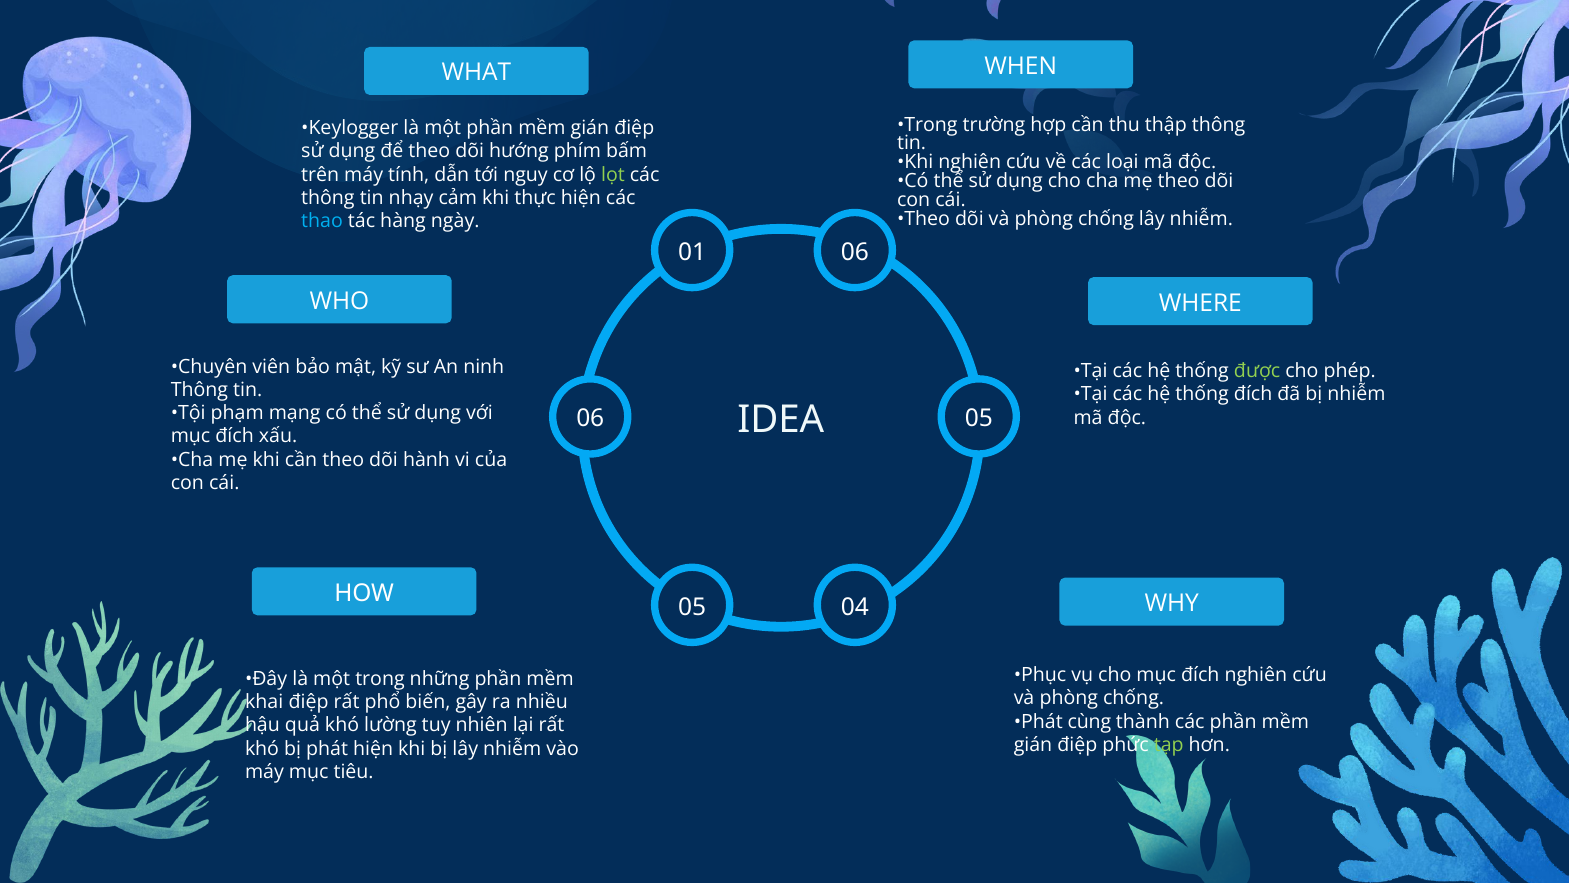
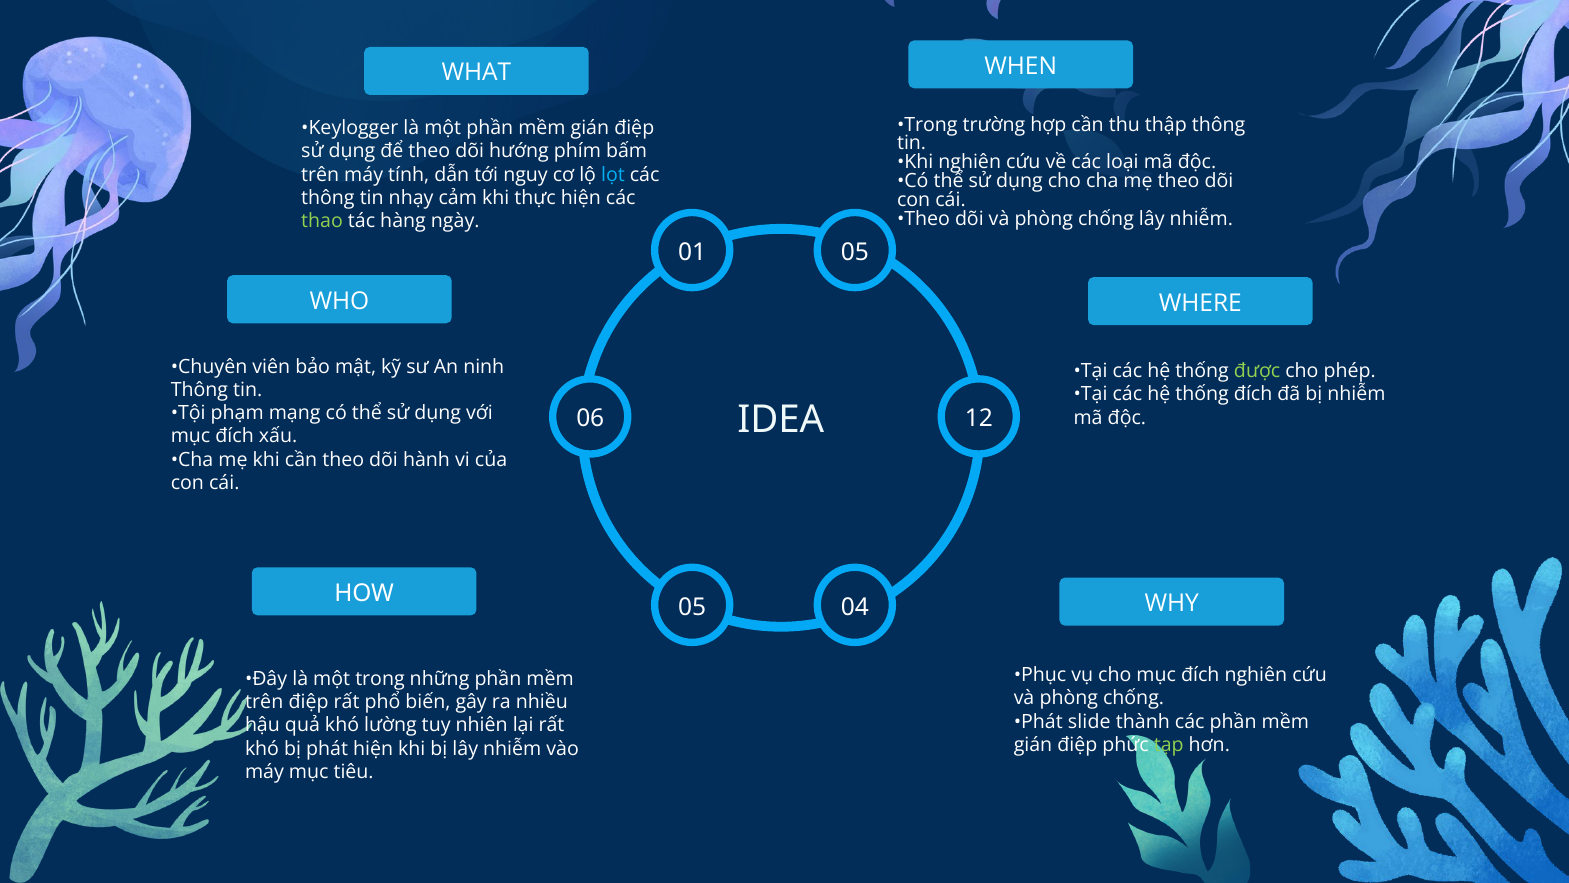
lọt colour: light green -> light blue (613, 174)
thao colour: light blue -> light green (322, 221)
01 06: 06 -> 05 (855, 252)
06 05: 05 -> 12 (979, 419)
khai: khai -> trên (264, 702)
cùng: cùng -> slide (1089, 721)
